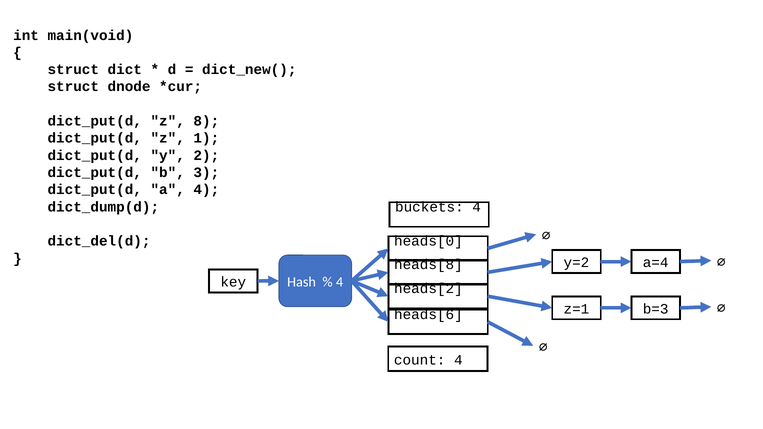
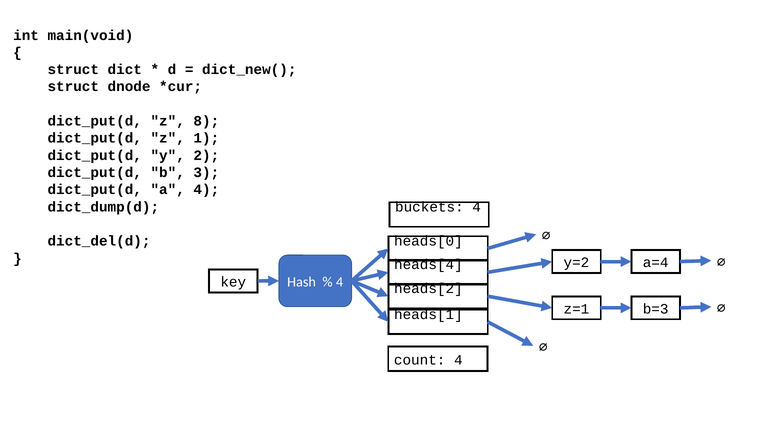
heads[8: heads[8 -> heads[4 (428, 265)
heads[6: heads[6 -> heads[1 (428, 314)
